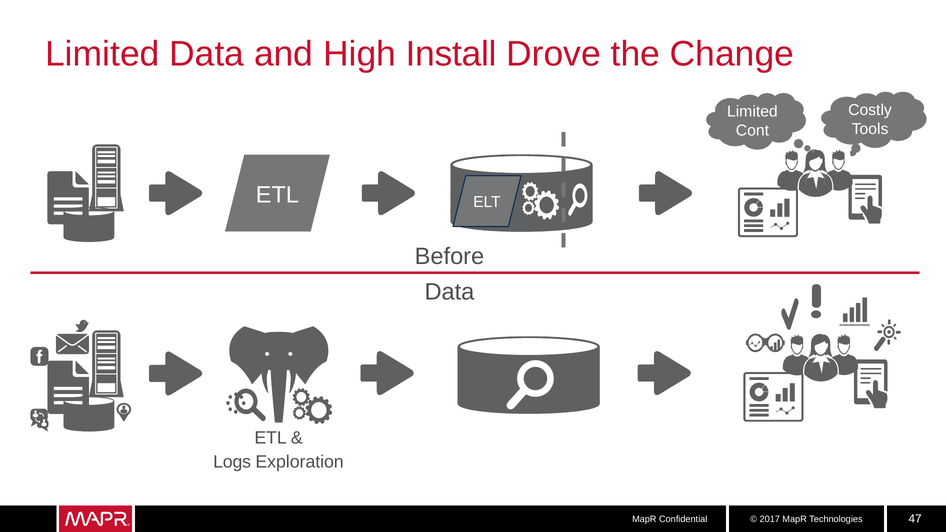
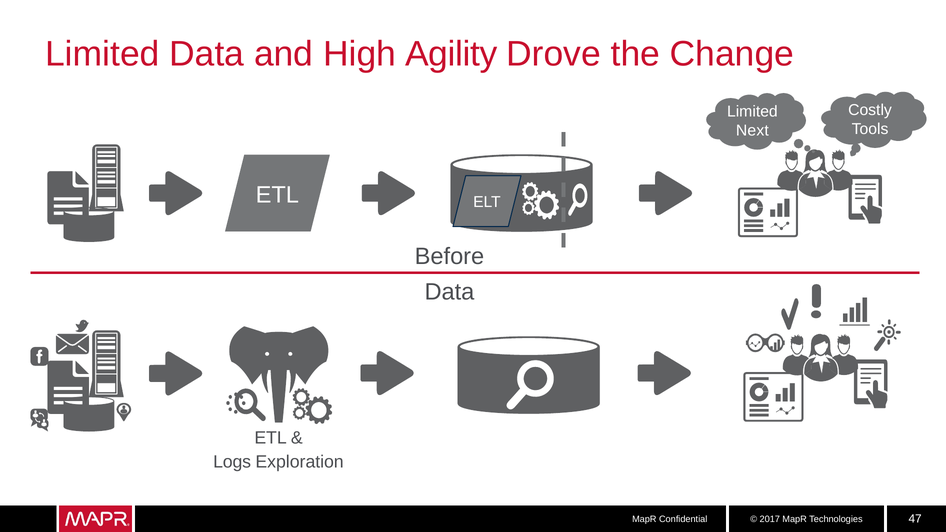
Install: Install -> Agility (451, 54)
Cont: Cont -> Next (752, 130)
